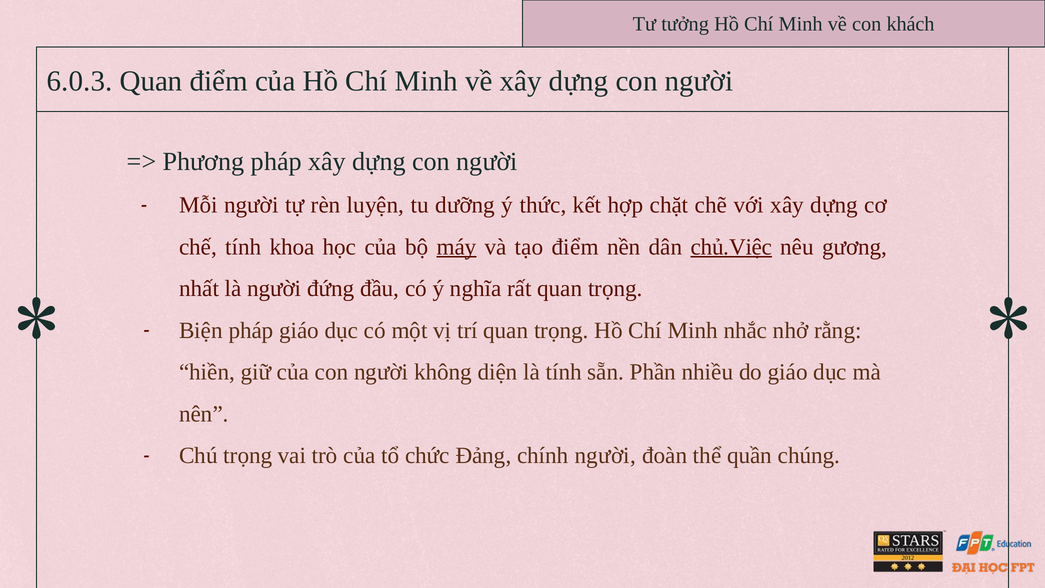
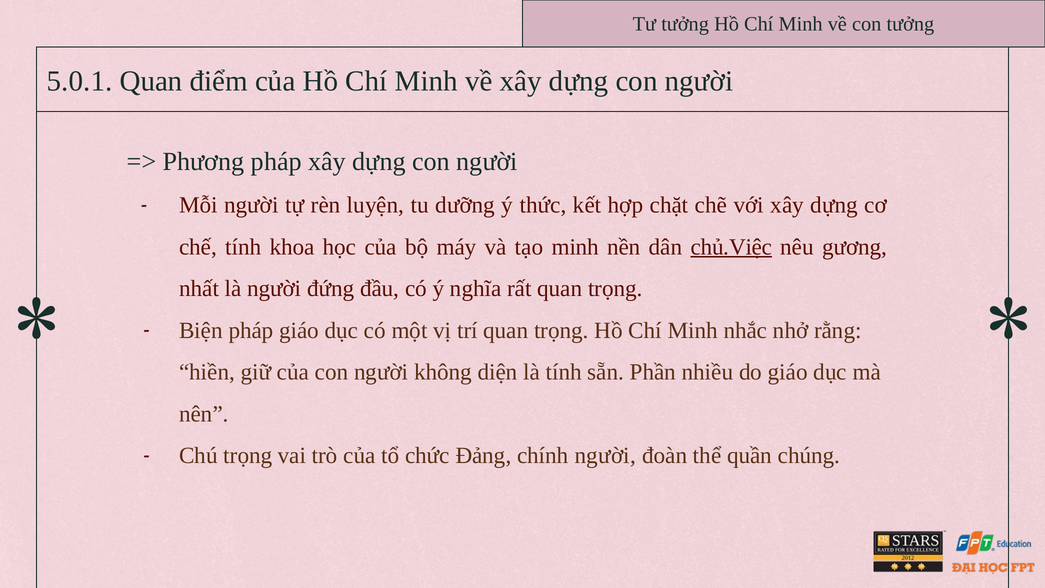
con khách: khách -> tưởng (910, 24)
6.0.3: 6.0.3 -> 5.0.1 (80, 81)
máy underline: present -> none (457, 247)
tạo điểm: điểm -> minh (575, 247)
